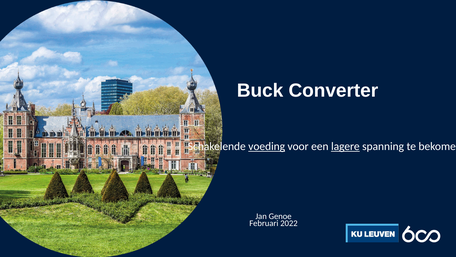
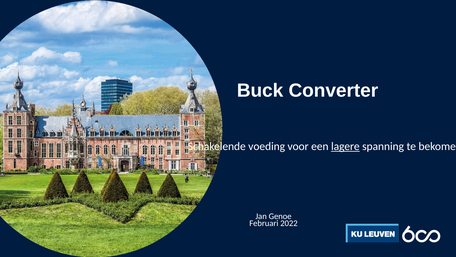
voeding underline: present -> none (267, 146)
